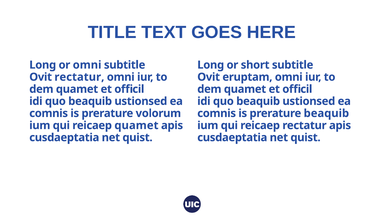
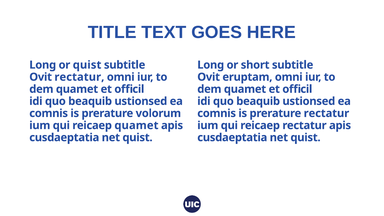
or omni: omni -> quist (87, 65)
prerature beaquib: beaquib -> rectatur (326, 113)
